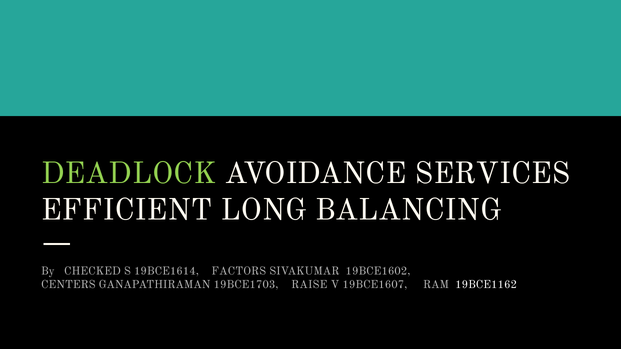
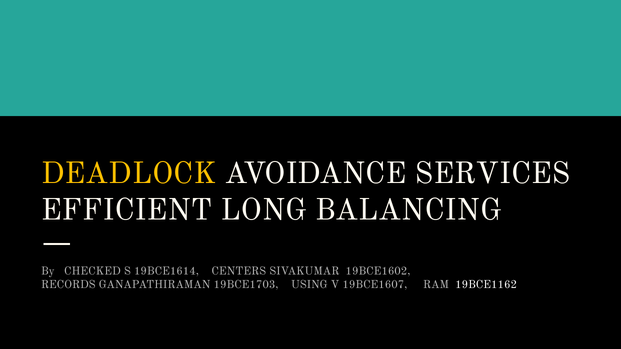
DEADLOCK colour: light green -> yellow (129, 174)
FACTORS: FACTORS -> CENTERS (239, 271)
CENTERS: CENTERS -> RECORDS (68, 285)
RAISE: RAISE -> USING (309, 285)
